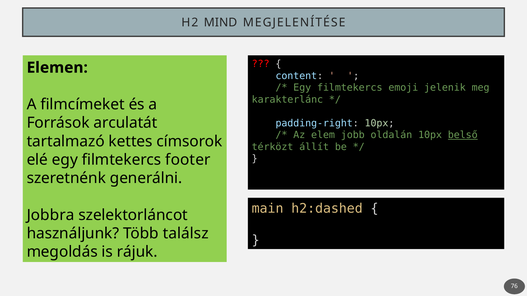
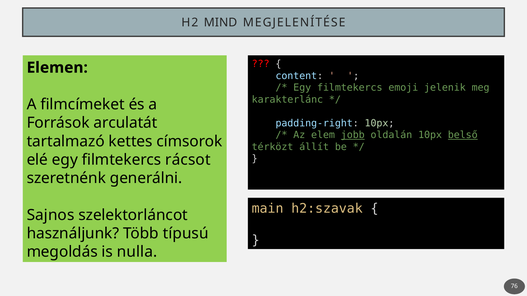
jobb underline: none -> present (353, 135)
footer: footer -> rácsot (188, 160)
h2:dashed: h2:dashed -> h2:szavak (327, 209)
Jobbra: Jobbra -> Sajnos (51, 215)
találsz: találsz -> típusú (186, 234)
rájuk: rájuk -> nulla (137, 252)
